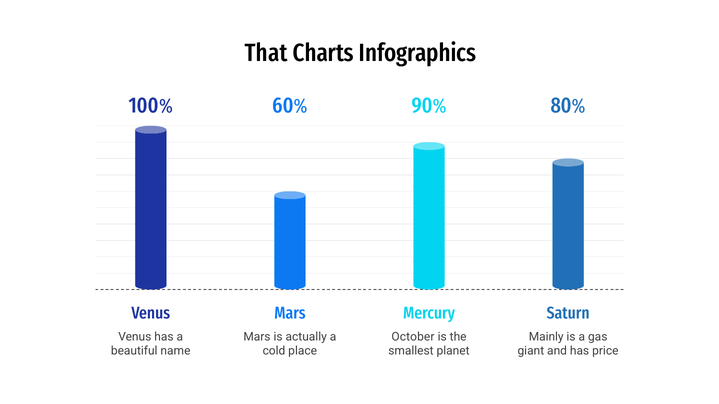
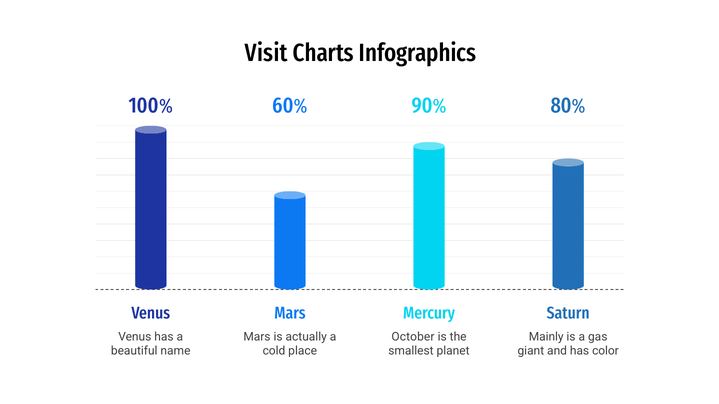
That: That -> Visit (266, 53)
price: price -> color (605, 351)
